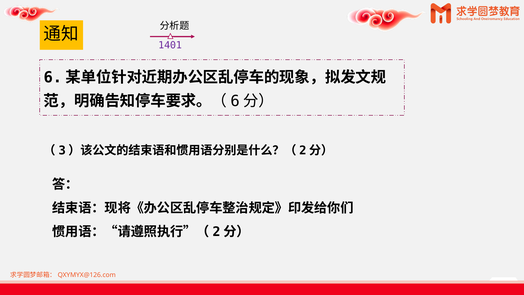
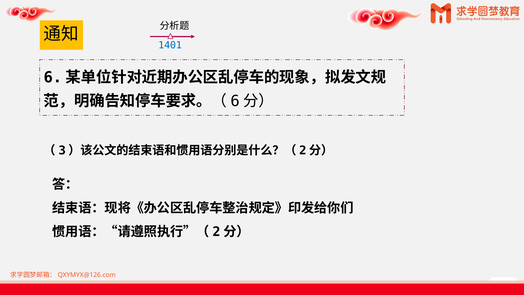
1401 colour: purple -> blue (170, 45)
